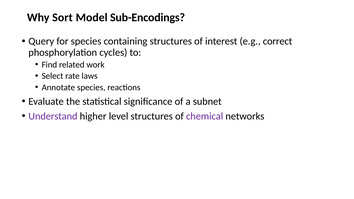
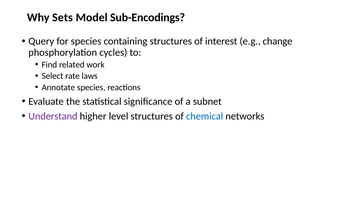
Sort: Sort -> Sets (62, 18)
correct: correct -> change (278, 41)
chemical colour: purple -> blue (205, 116)
